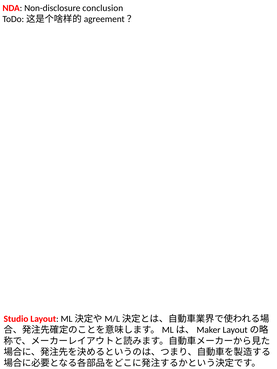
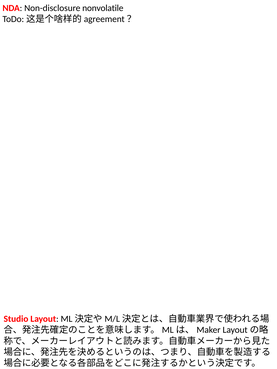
conclusion: conclusion -> nonvolatile (103, 8)
